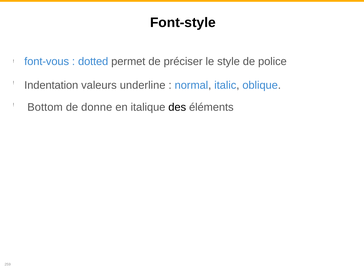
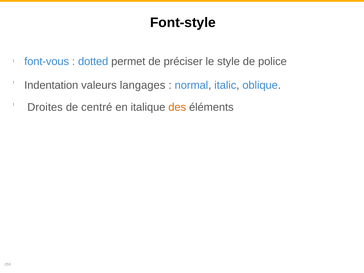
underline: underline -> langages (143, 85)
Bottom: Bottom -> Droites (45, 107)
donne: donne -> centré (97, 107)
des colour: black -> orange (177, 107)
